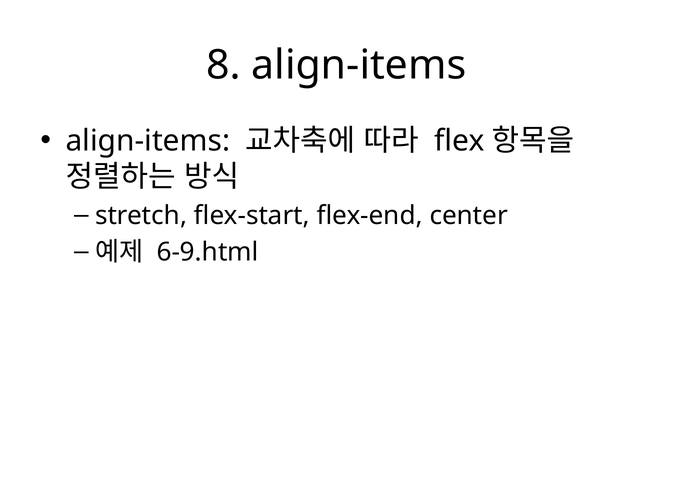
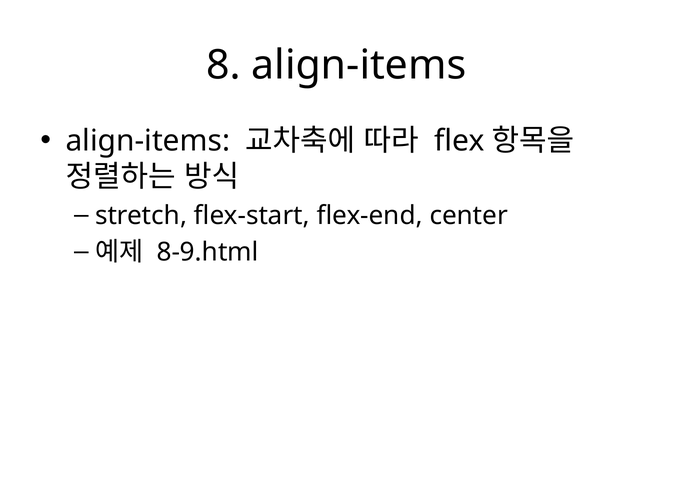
6-9.html: 6-9.html -> 8-9.html (208, 252)
